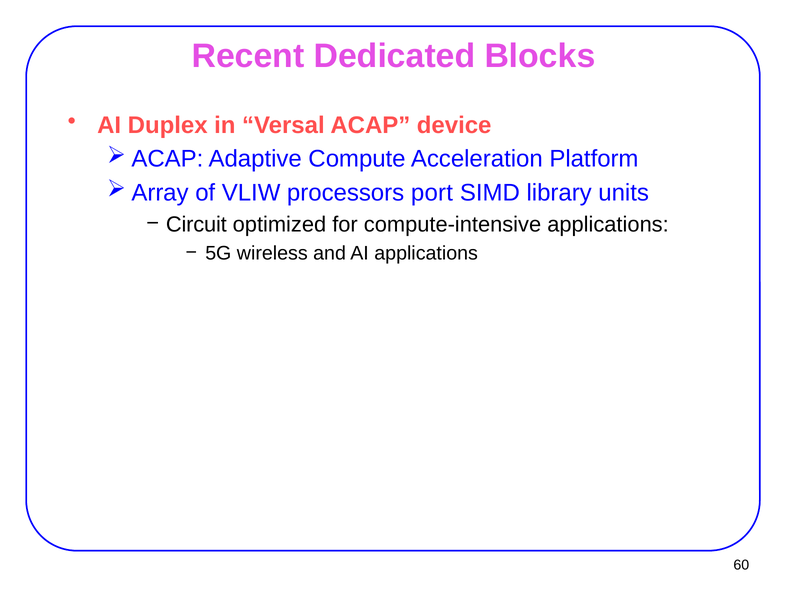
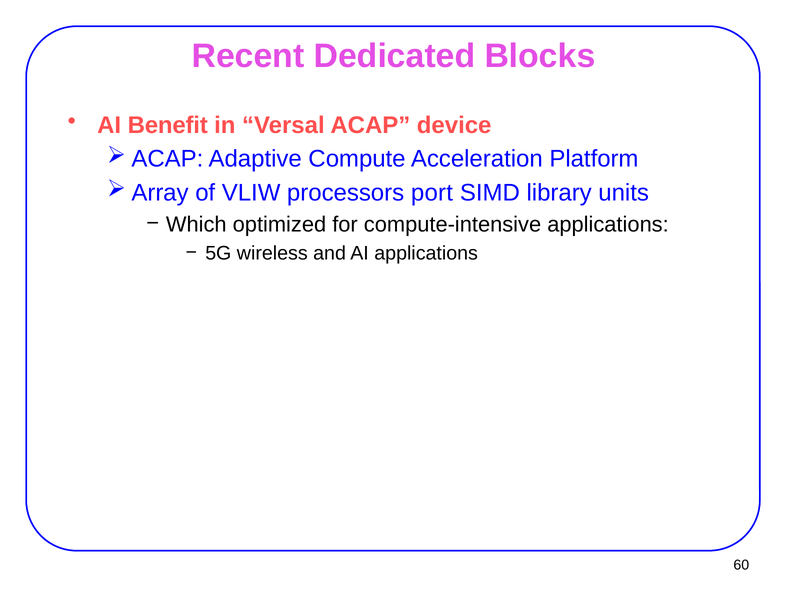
Duplex: Duplex -> Benefit (168, 125)
Circuit: Circuit -> Which (196, 224)
